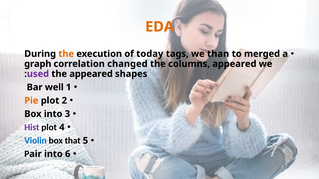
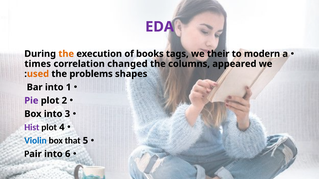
EDA colour: orange -> purple (160, 27)
today: today -> books (150, 54)
than: than -> their (218, 54)
merged: merged -> modern (262, 54)
graph: graph -> times (38, 64)
used colour: purple -> orange (38, 74)
the appeared: appeared -> problems (91, 74)
Bar well: well -> into (54, 87)
Pie colour: orange -> purple (31, 101)
